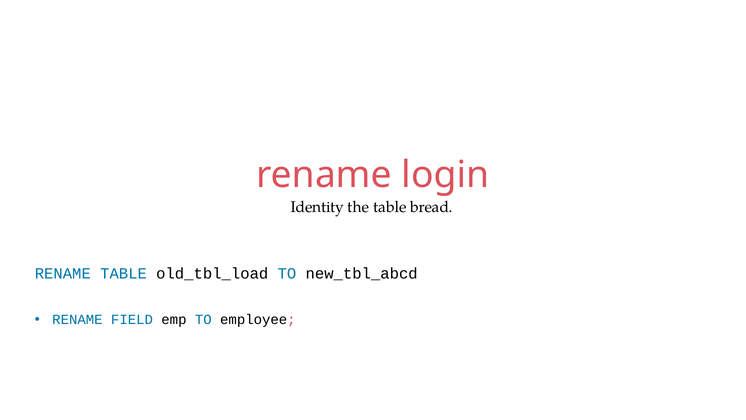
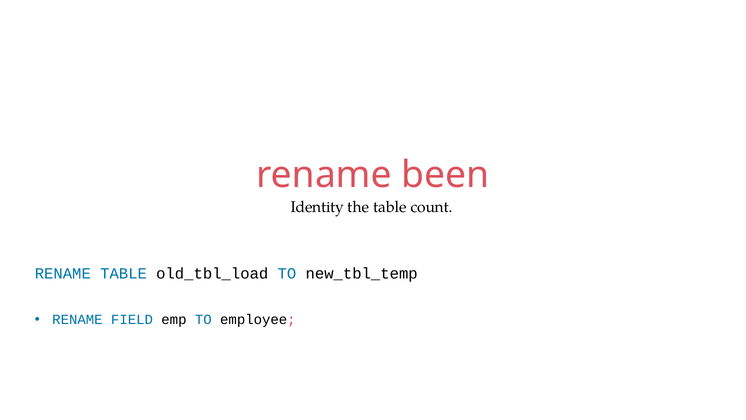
login: login -> been (445, 175)
bread: bread -> count (432, 207)
new_tbl_abcd: new_tbl_abcd -> new_tbl_temp (362, 274)
